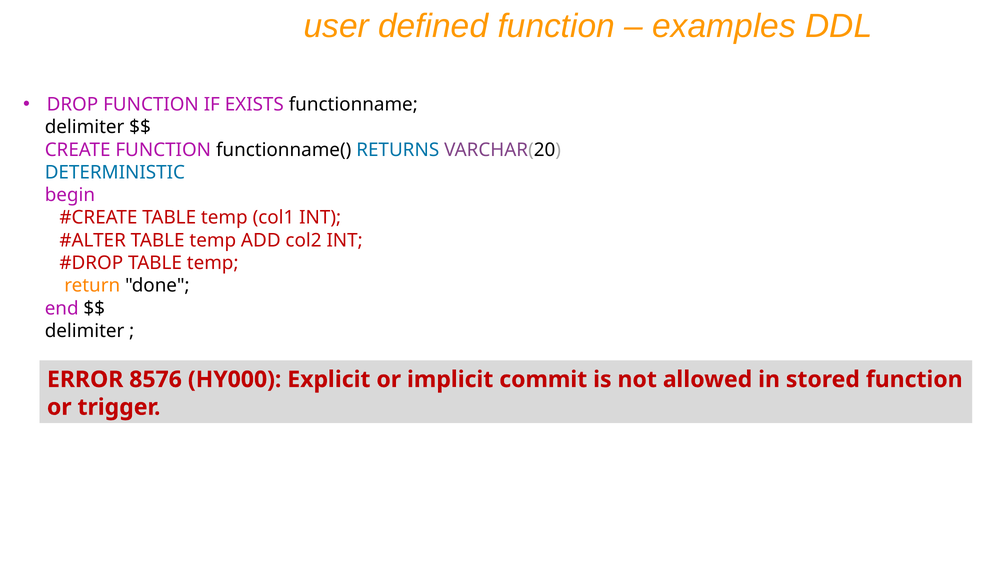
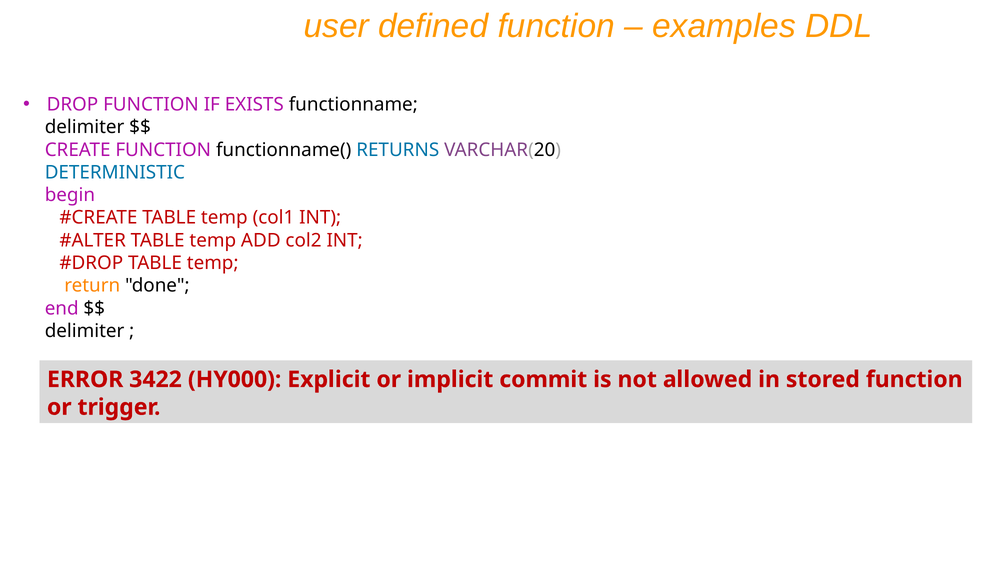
8576: 8576 -> 3422 (156, 379)
